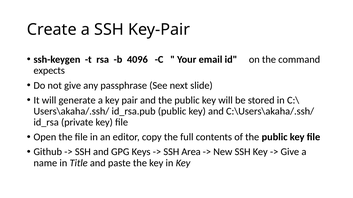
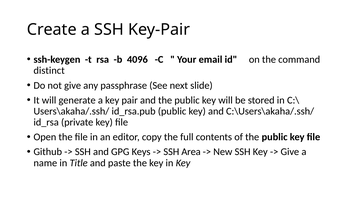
expects: expects -> distinct (49, 71)
